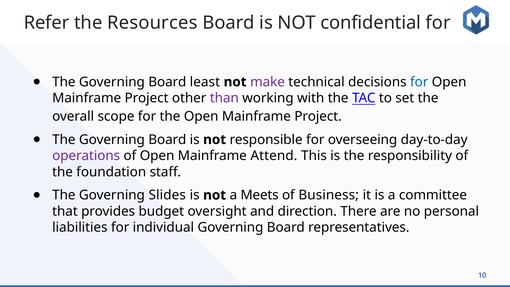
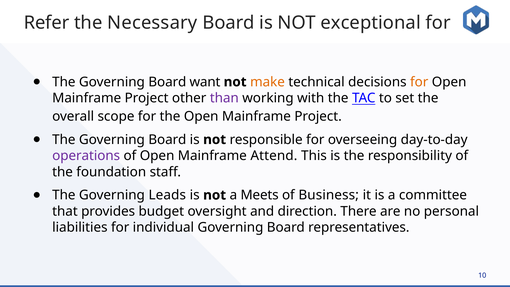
Resources: Resources -> Necessary (152, 23)
confidential: confidential -> exceptional (371, 23)
least: least -> want (205, 82)
make colour: purple -> orange (267, 82)
for colour: blue -> orange (419, 82)
Slides: Slides -> Leads (167, 195)
